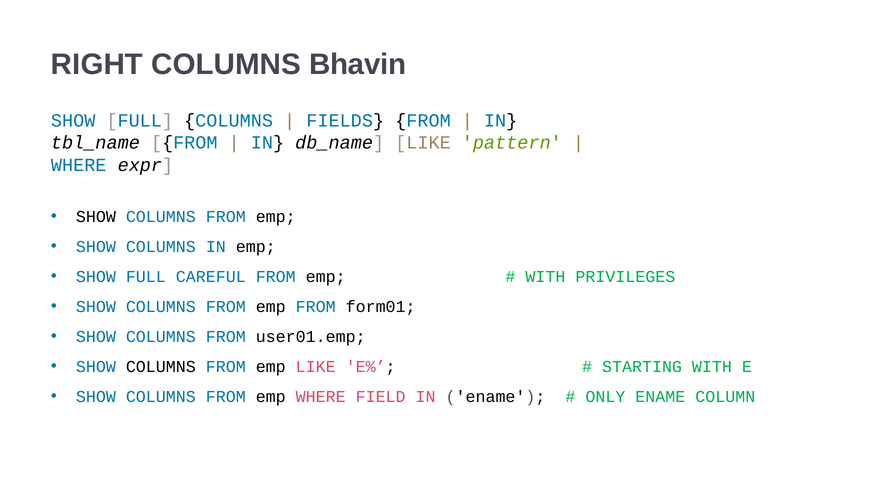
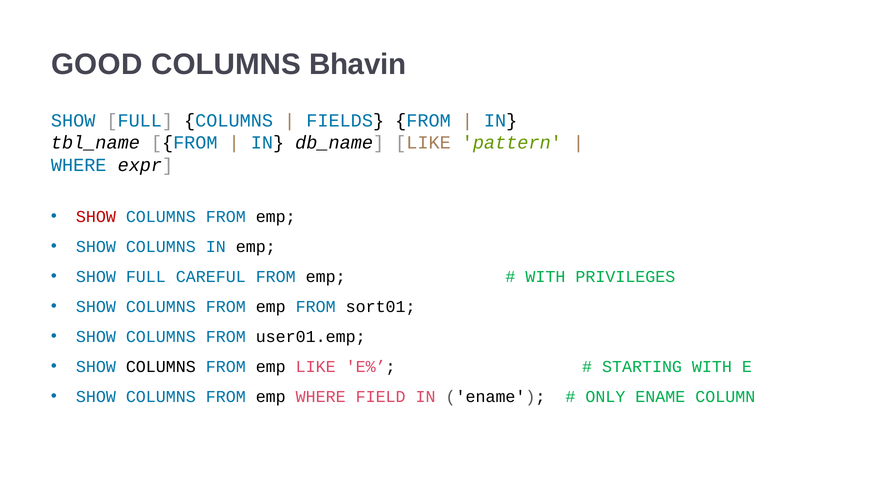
RIGHT: RIGHT -> GOOD (97, 64)
SHOW colour: black -> red (96, 217)
form01: form01 -> sort01 (381, 306)
